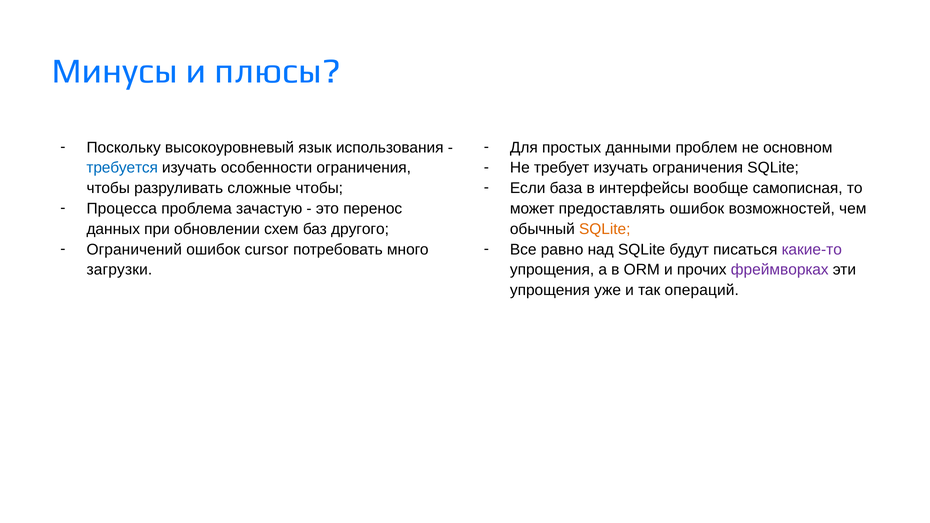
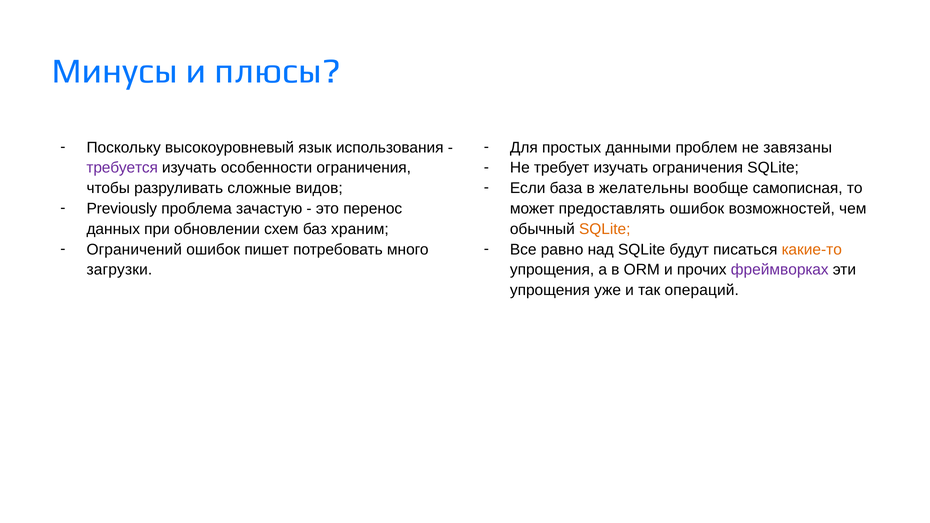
основном: основном -> завязаны (798, 147)
требуется colour: blue -> purple (122, 168)
интерфейсы: интерфейсы -> желательны (644, 188)
сложные чтобы: чтобы -> видов (319, 188)
Процесса: Процесса -> Previously (122, 209)
другого: другого -> храним (360, 229)
cursor: cursor -> пишет (267, 249)
какие-то colour: purple -> orange (812, 249)
